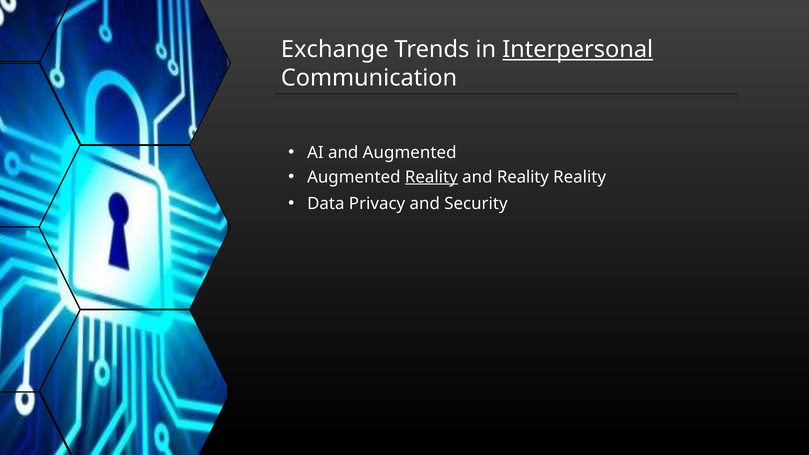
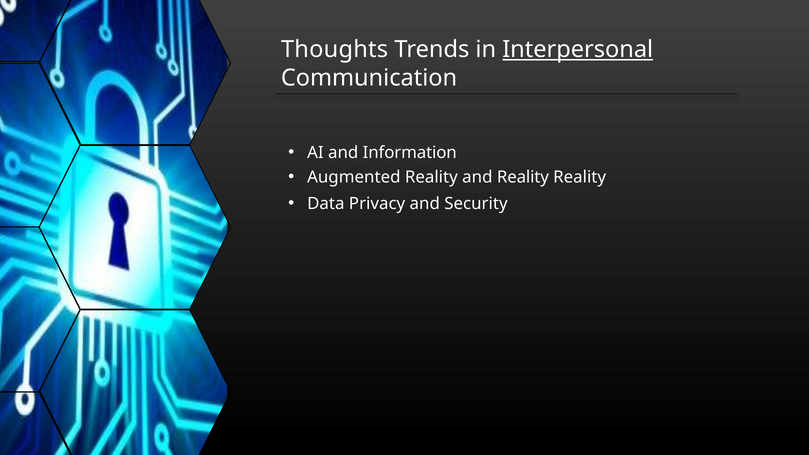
Exchange: Exchange -> Thoughts (335, 49)
and Augmented: Augmented -> Information (410, 152)
Reality underline: present -> none (431, 177)
